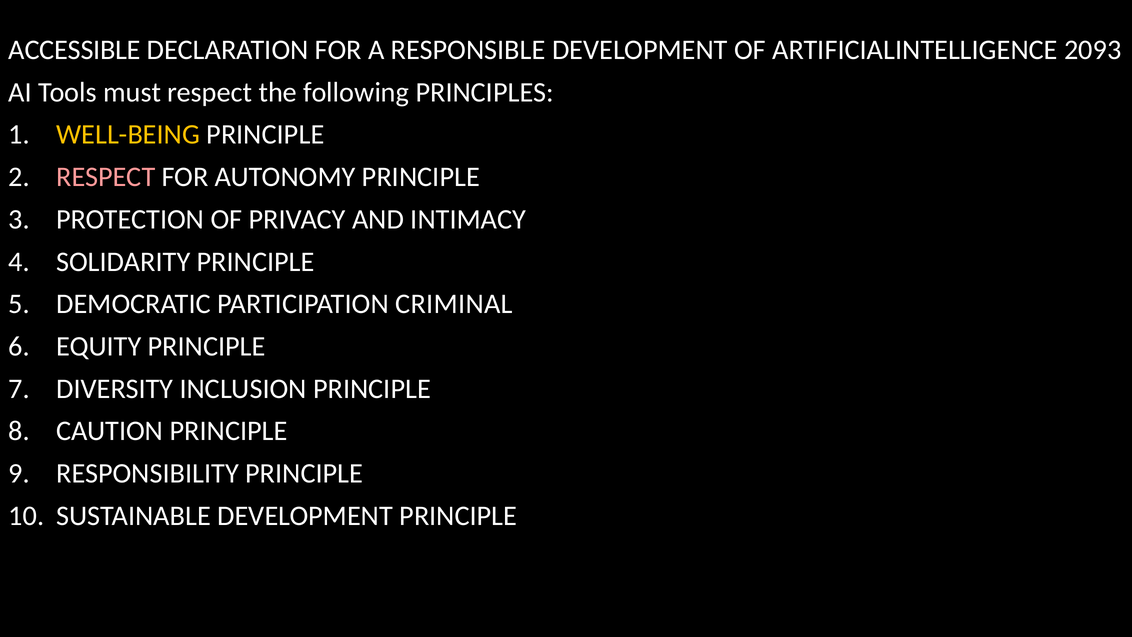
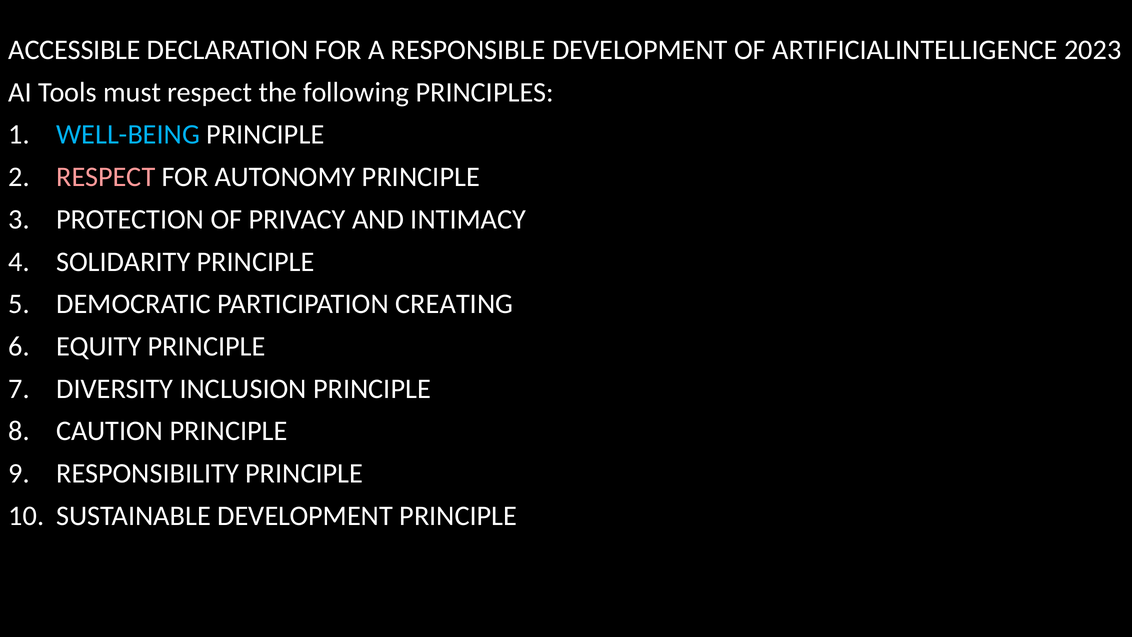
2093: 2093 -> 2023 (1093, 50)
WELL-BEING colour: yellow -> light blue (128, 135)
CRIMINAL: CRIMINAL -> CREATING (454, 304)
